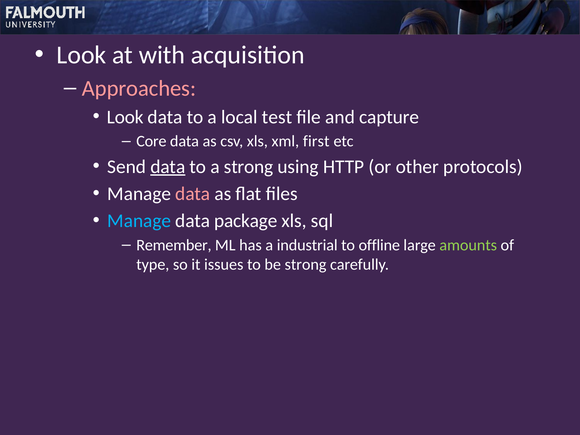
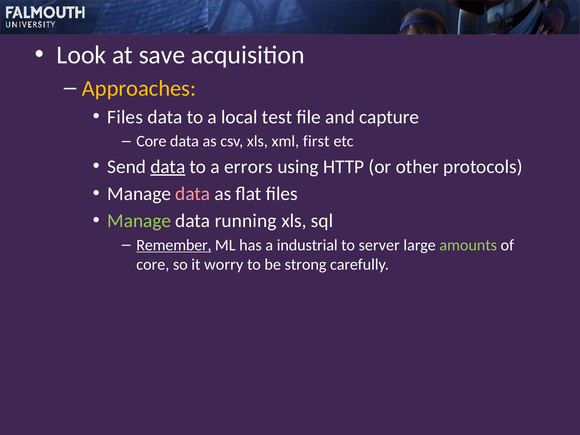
with: with -> save (162, 55)
Approaches colour: pink -> yellow (139, 88)
Look: Look -> Files (125, 117)
a strong: strong -> errors (248, 167)
Manage colour: light blue -> light green (139, 221)
package: package -> running (246, 221)
Remember underline: none -> present (174, 245)
offline: offline -> server (379, 245)
type: type -> core (153, 264)
issues: issues -> worry (224, 264)
